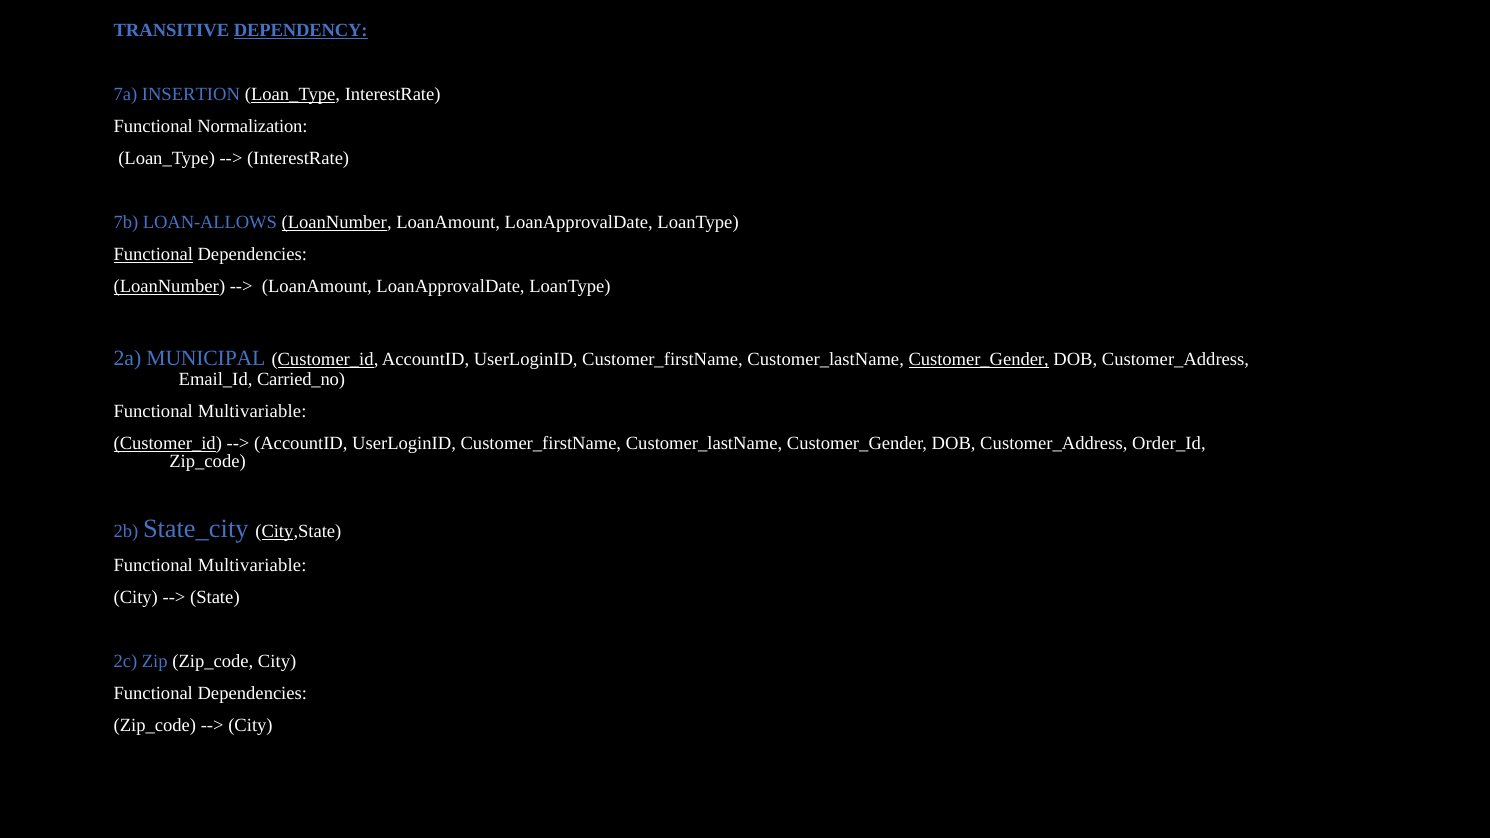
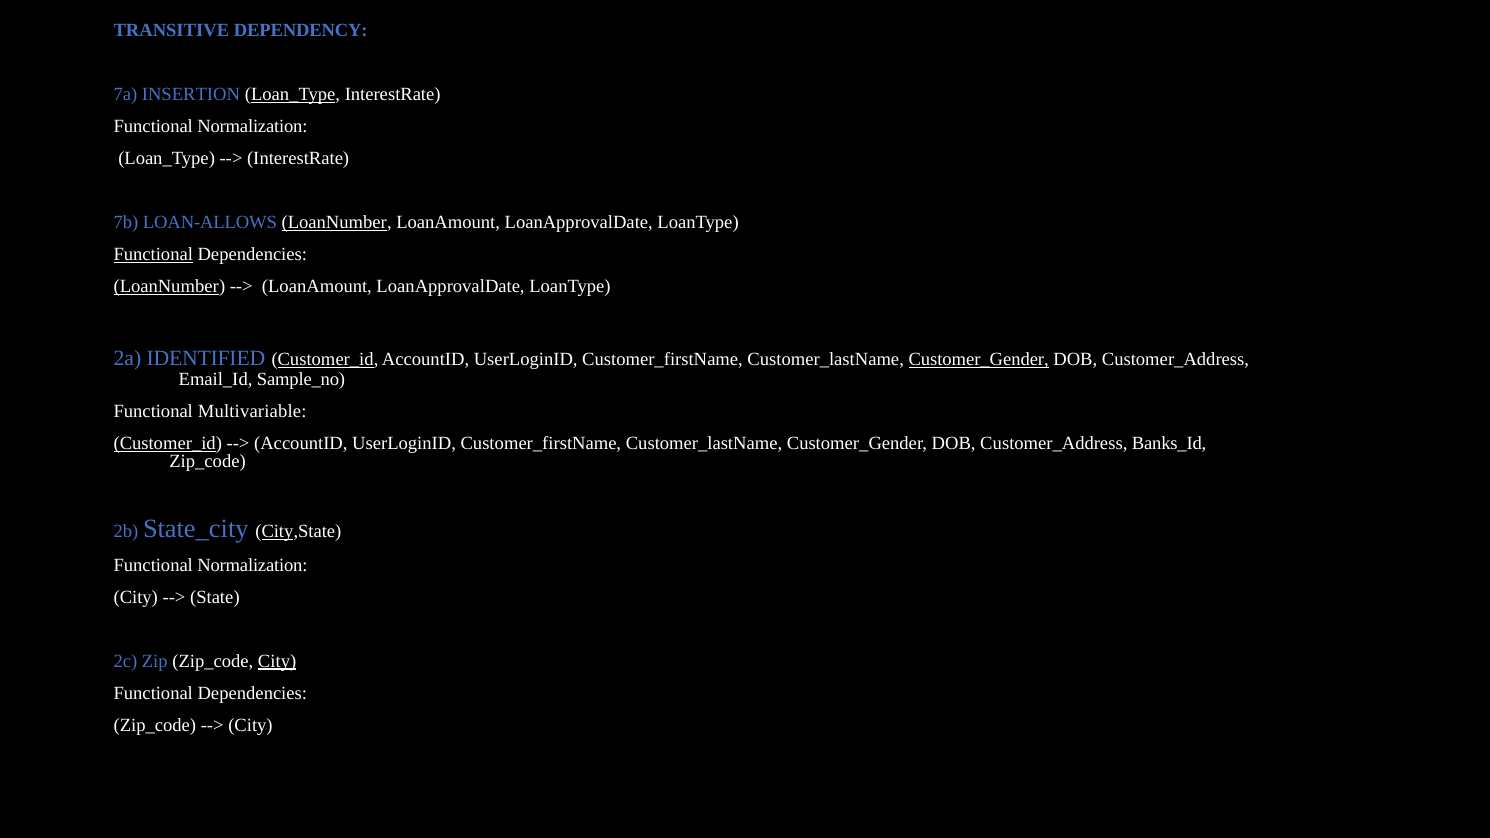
DEPENDENCY underline: present -> none (301, 30)
MUNICIPAL: MUNICIPAL -> IDENTIFIED (206, 359)
Carried_no: Carried_no -> Sample_no (301, 379)
Order_Id: Order_Id -> Banks_Id (1169, 443)
Multivariable: Multivariable -> Normalization (252, 565)
City underline: none -> present (277, 661)
